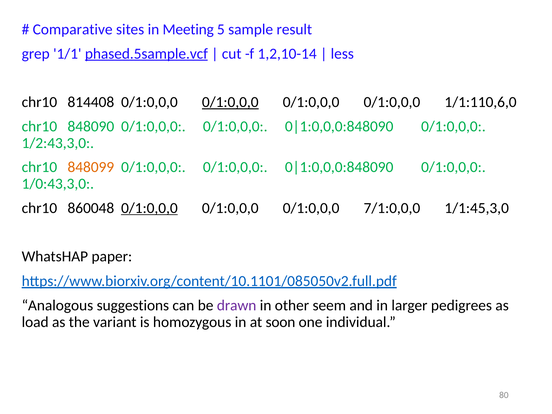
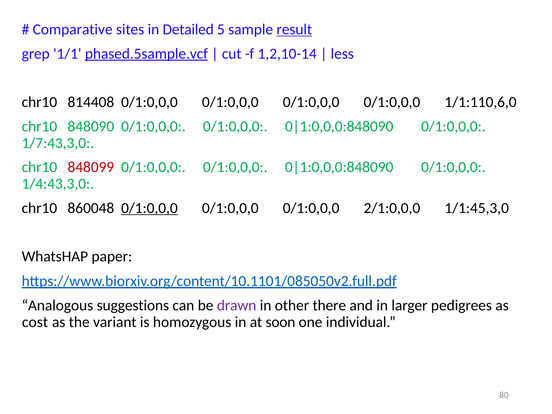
Meeting: Meeting -> Detailed (188, 29)
result underline: none -> present (294, 29)
0/1:0,0,0 underline: present -> none (230, 102)
1/2:43,3,0: 1/2:43,3,0 -> 1/7:43,3,0 (58, 143)
848099 colour: orange -> red (91, 167)
1/0:43,3,0: 1/0:43,3,0 -> 1/4:43,3,0 (58, 184)
7/1:0,0,0: 7/1:0,0,0 -> 2/1:0,0,0 (392, 208)
seem: seem -> there (329, 305)
load: load -> cost (35, 322)
